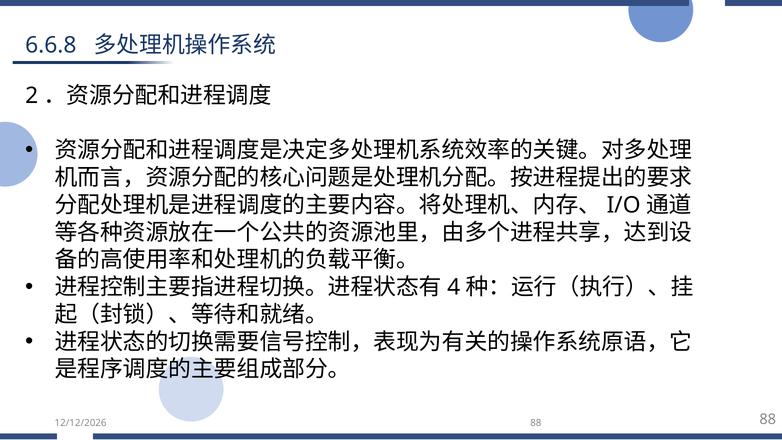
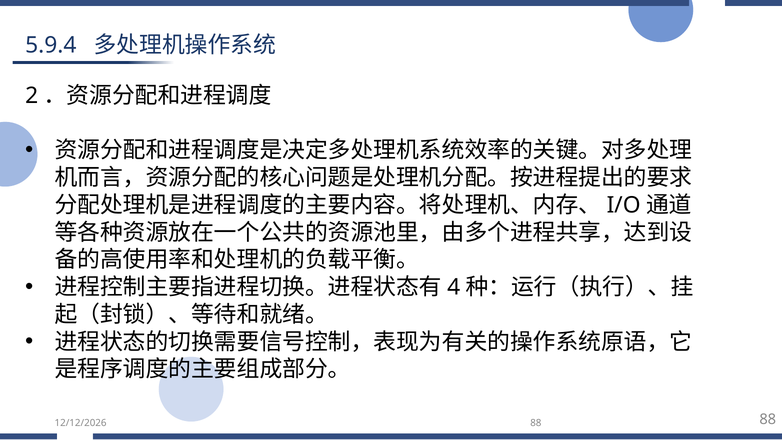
6.6.8: 6.6.8 -> 5.9.4 (51, 45)
